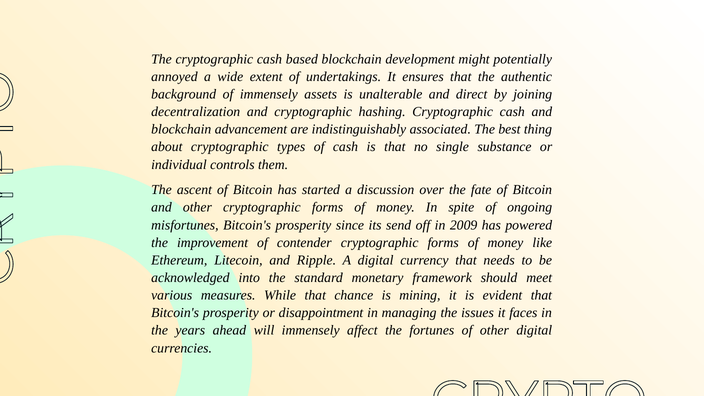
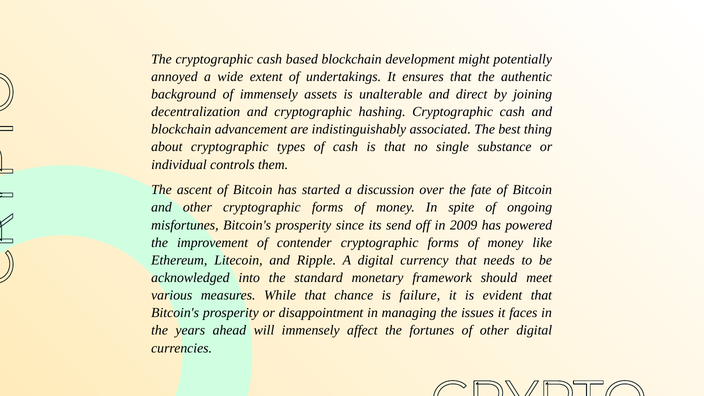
mining: mining -> failure (420, 295)
